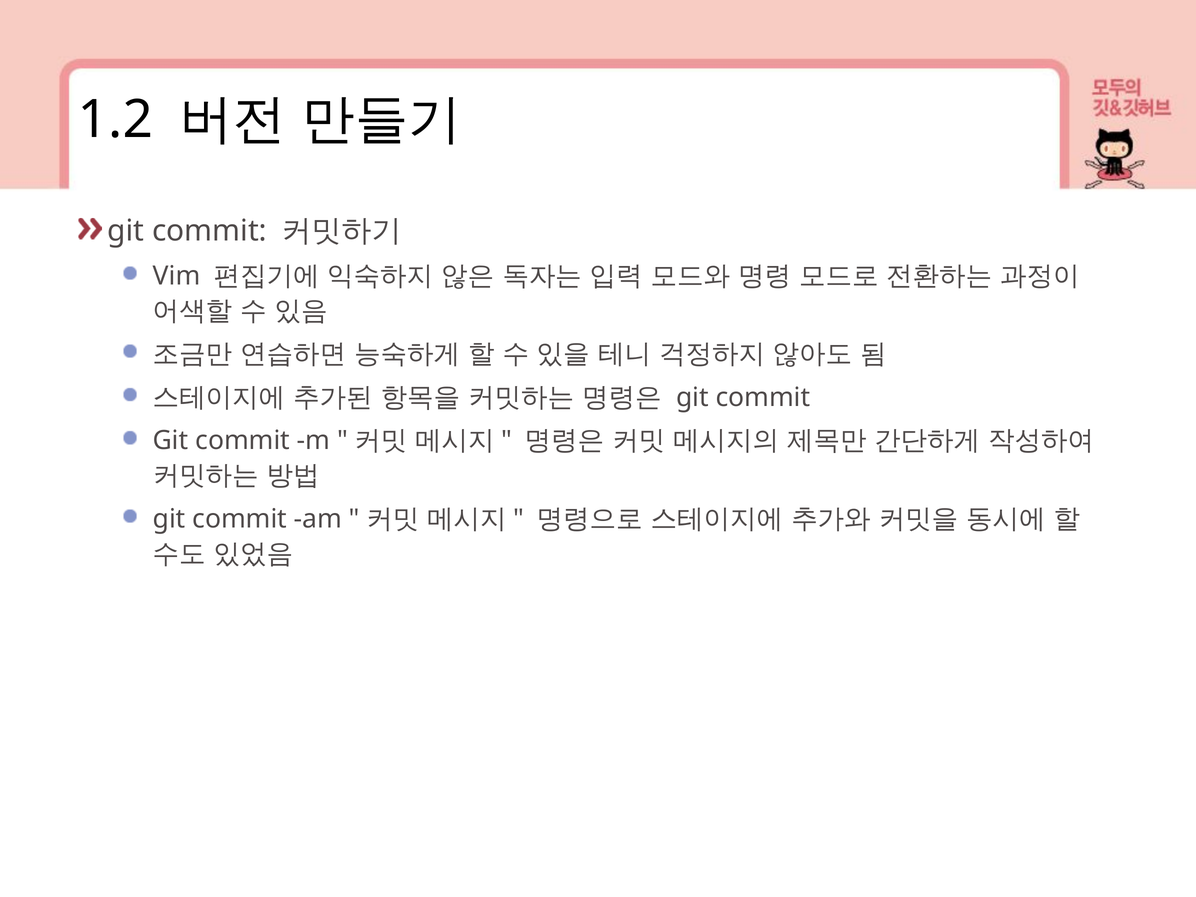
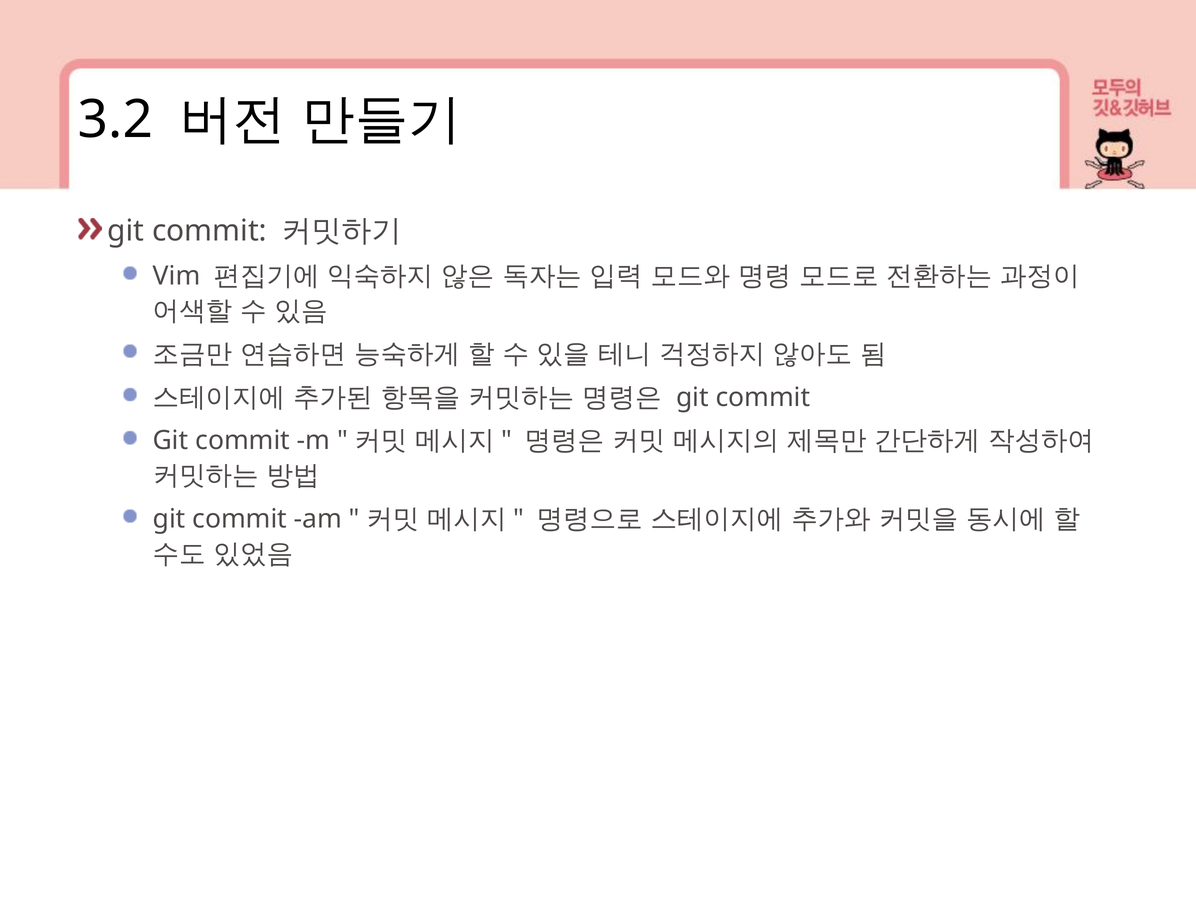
1.2: 1.2 -> 3.2 (115, 120)
